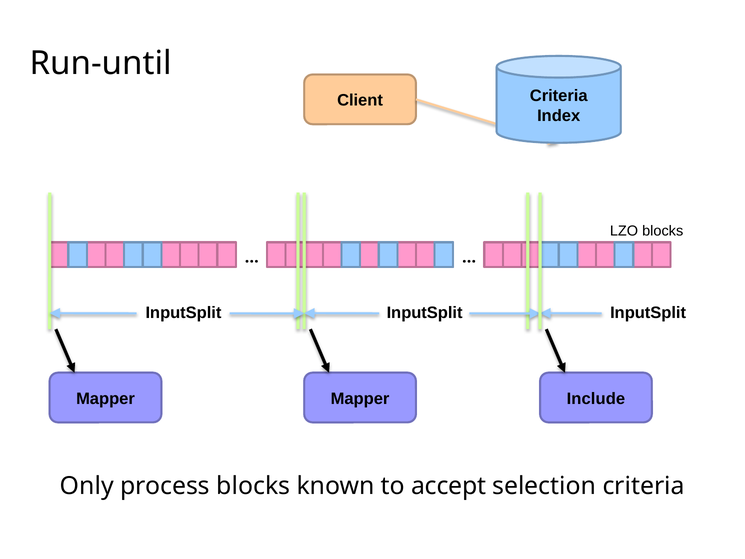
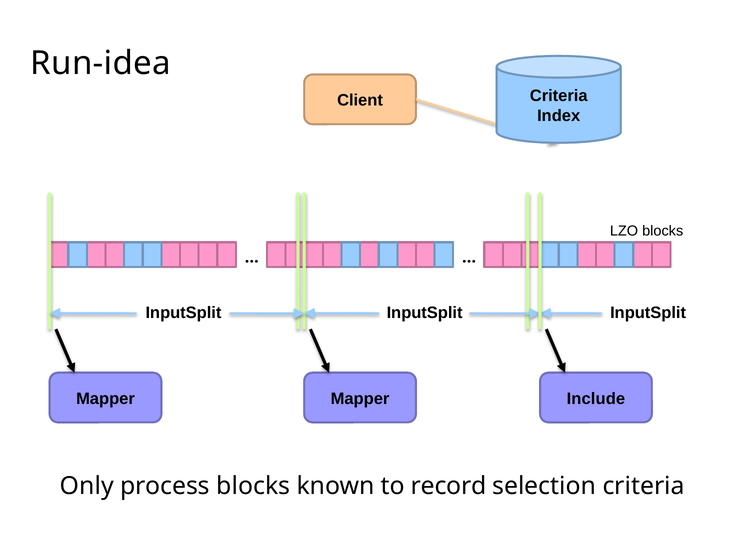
Run-until: Run-until -> Run-idea (101, 63)
accept: accept -> record (449, 486)
